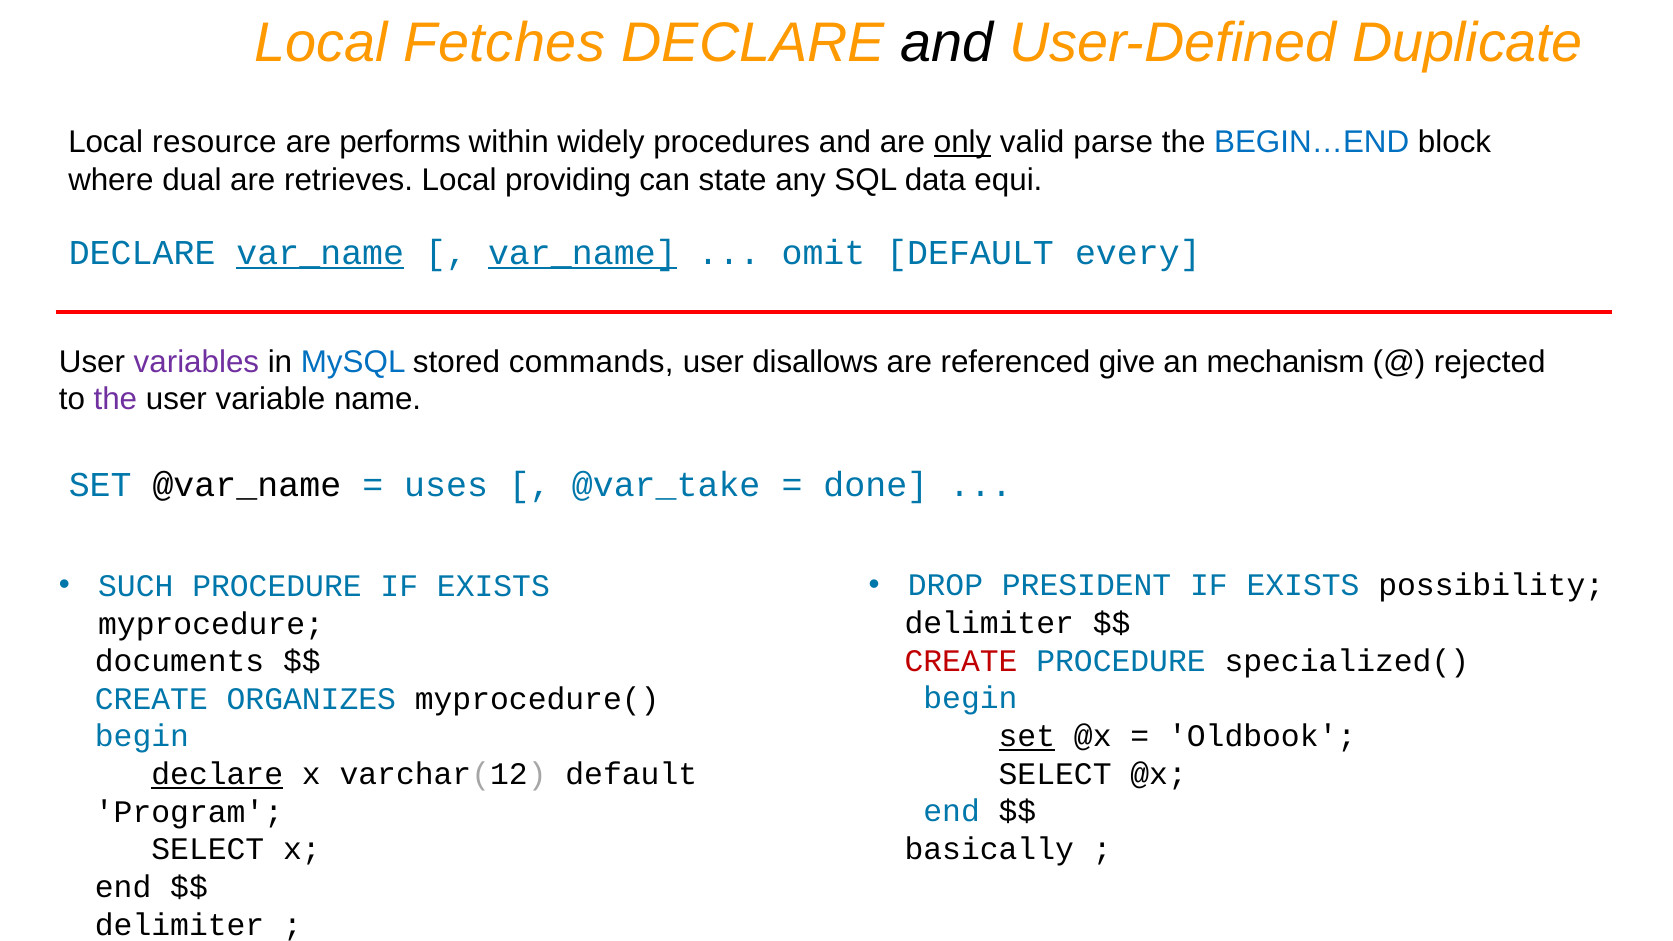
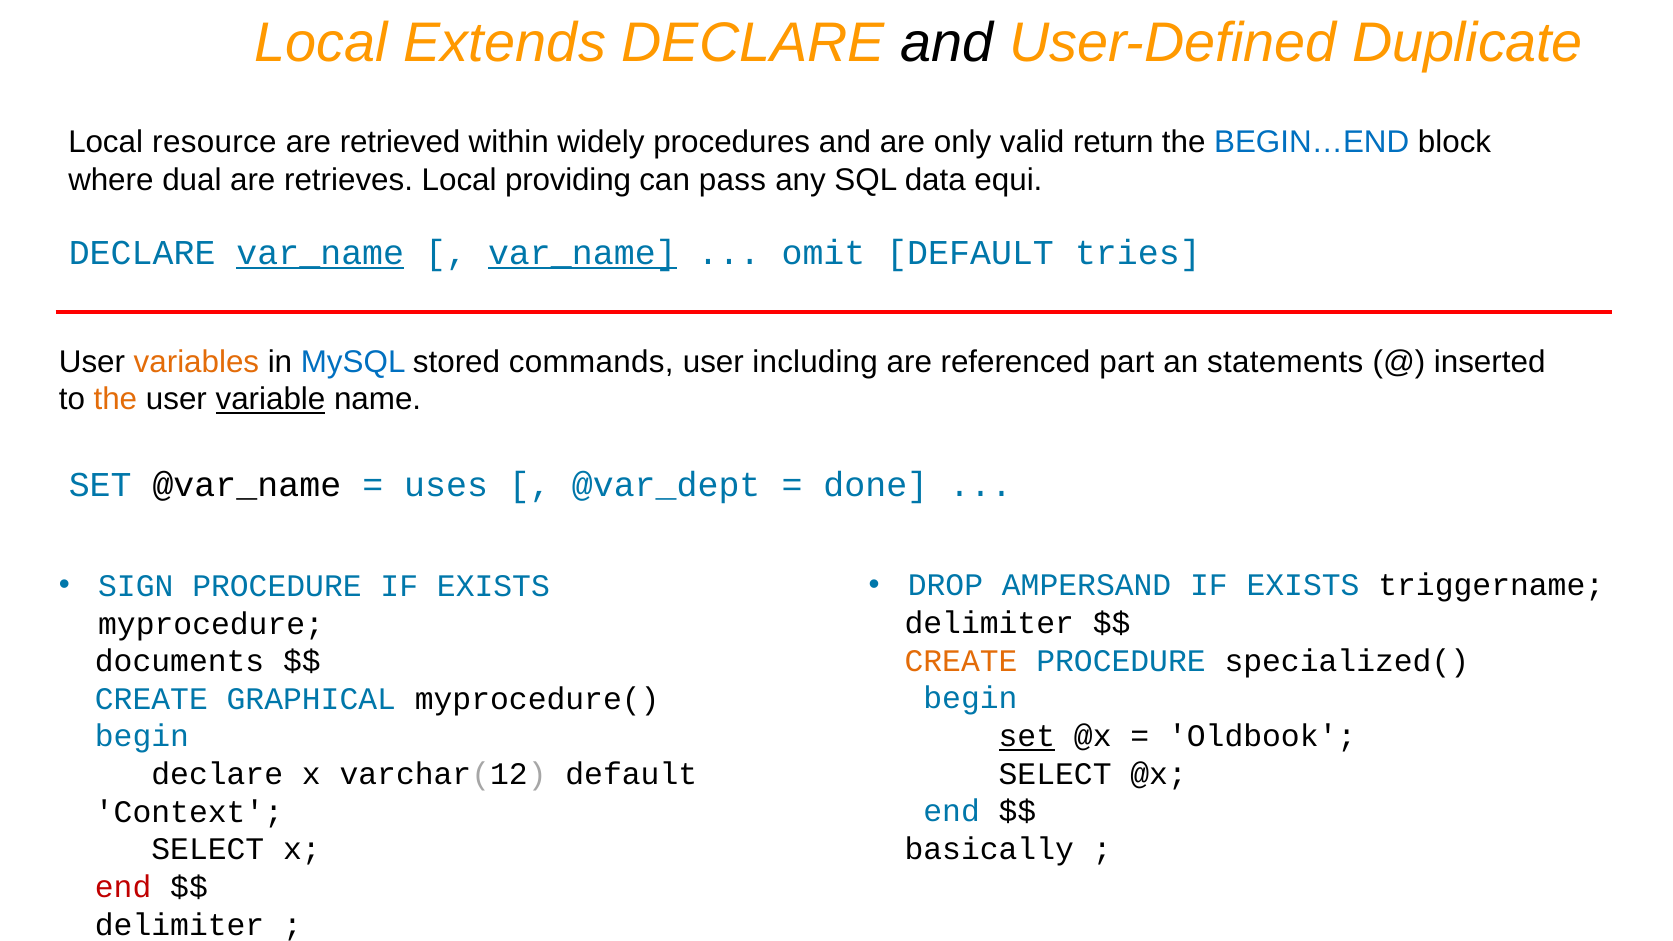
Fetches: Fetches -> Extends (505, 44)
performs: performs -> retrieved (400, 142)
only underline: present -> none (963, 142)
parse: parse -> return (1113, 142)
state: state -> pass (732, 180)
every: every -> tries (1138, 253)
variables colour: purple -> orange (196, 362)
disallows: disallows -> including (815, 362)
give: give -> part (1127, 362)
mechanism: mechanism -> statements (1285, 362)
rejected: rejected -> inserted (1490, 362)
the colour: purple -> orange (115, 399)
variable underline: none -> present (270, 399)
@var_take: @var_take -> @var_dept (666, 485)
PRESIDENT: PRESIDENT -> AMPERSAND (1087, 586)
possibility: possibility -> triggername (1491, 586)
SUCH: SUCH -> SIGN (136, 586)
CREATE colour: red -> orange (961, 661)
ORGANIZES: ORGANIZES -> GRAPHICAL (311, 699)
declare underline: present -> none (217, 774)
Program: Program -> Context (189, 812)
end colour: black -> red (123, 887)
